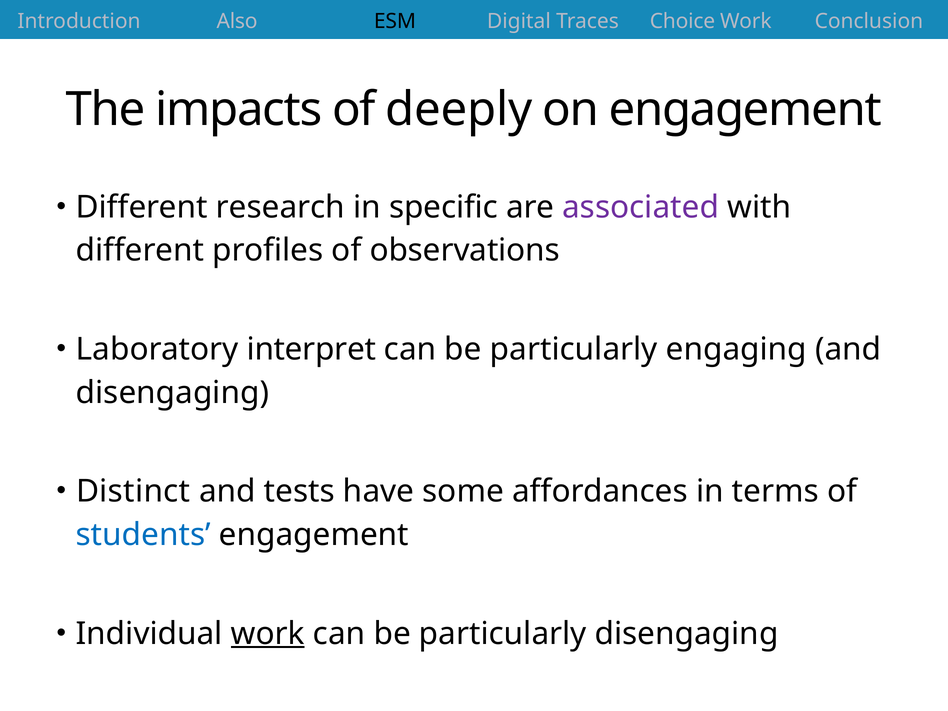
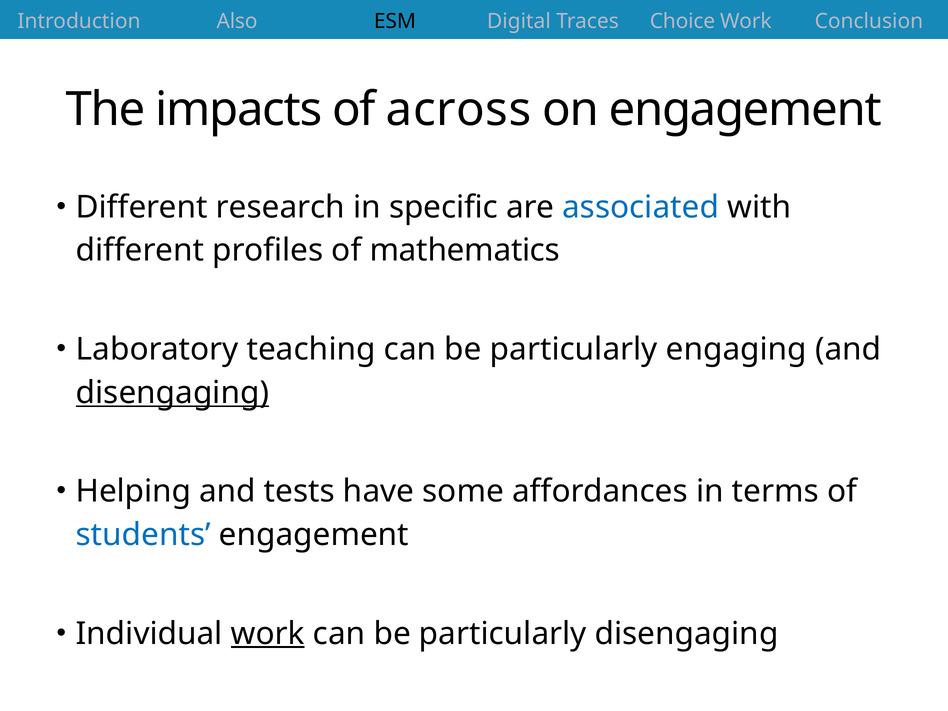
deeply: deeply -> across (459, 109)
associated colour: purple -> blue (641, 207)
observations: observations -> mathematics (465, 251)
interpret: interpret -> teaching (311, 349)
disengaging underline: none -> present (172, 393)
Distinct: Distinct -> Helping (133, 492)
